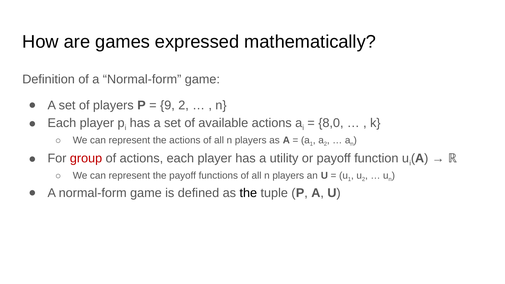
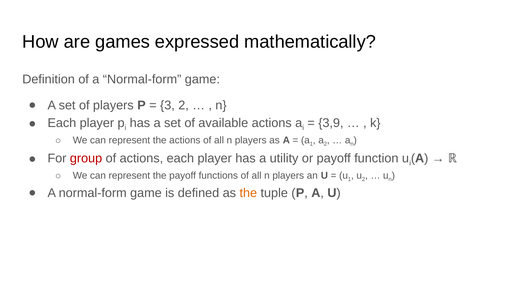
9: 9 -> 3 (167, 105)
8,0: 8,0 -> 3,9 (331, 123)
the colour: black -> orange (248, 193)
